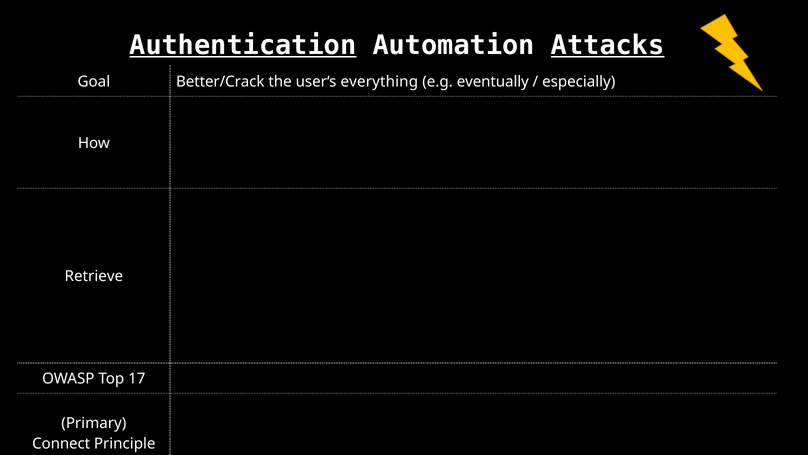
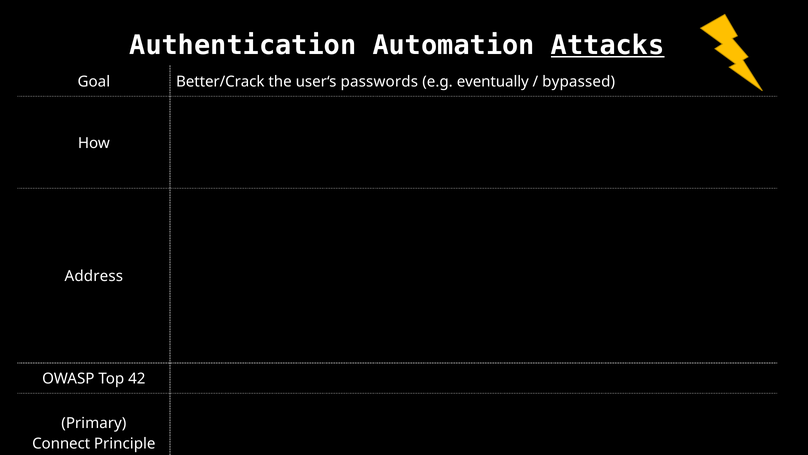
Authentication underline: present -> none (243, 45)
everything: everything -> passwords (379, 82)
especially: especially -> bypassed (579, 82)
Retrieve: Retrieve -> Address (94, 276)
17: 17 -> 42 (137, 378)
